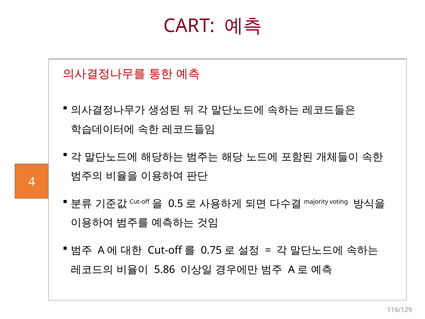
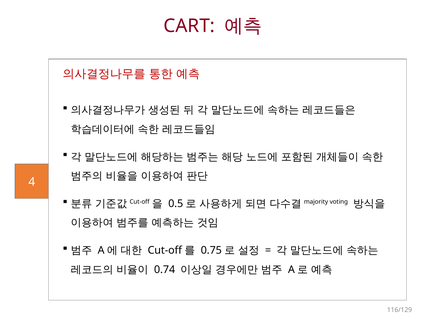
5.86: 5.86 -> 0.74 (165, 269)
